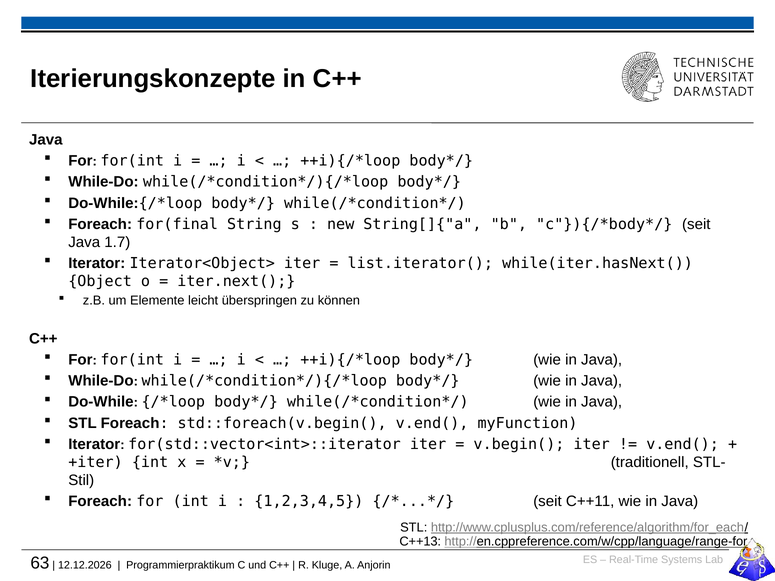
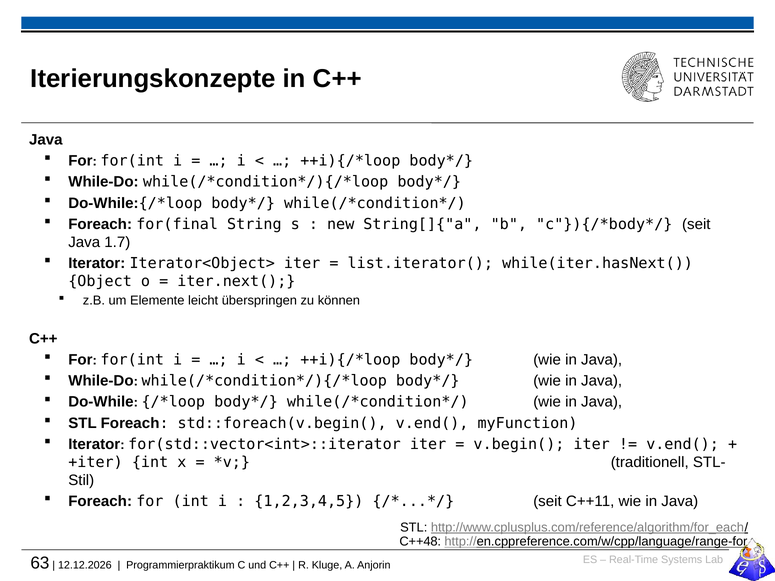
C++13: C++13 -> C++48 (420, 542)
